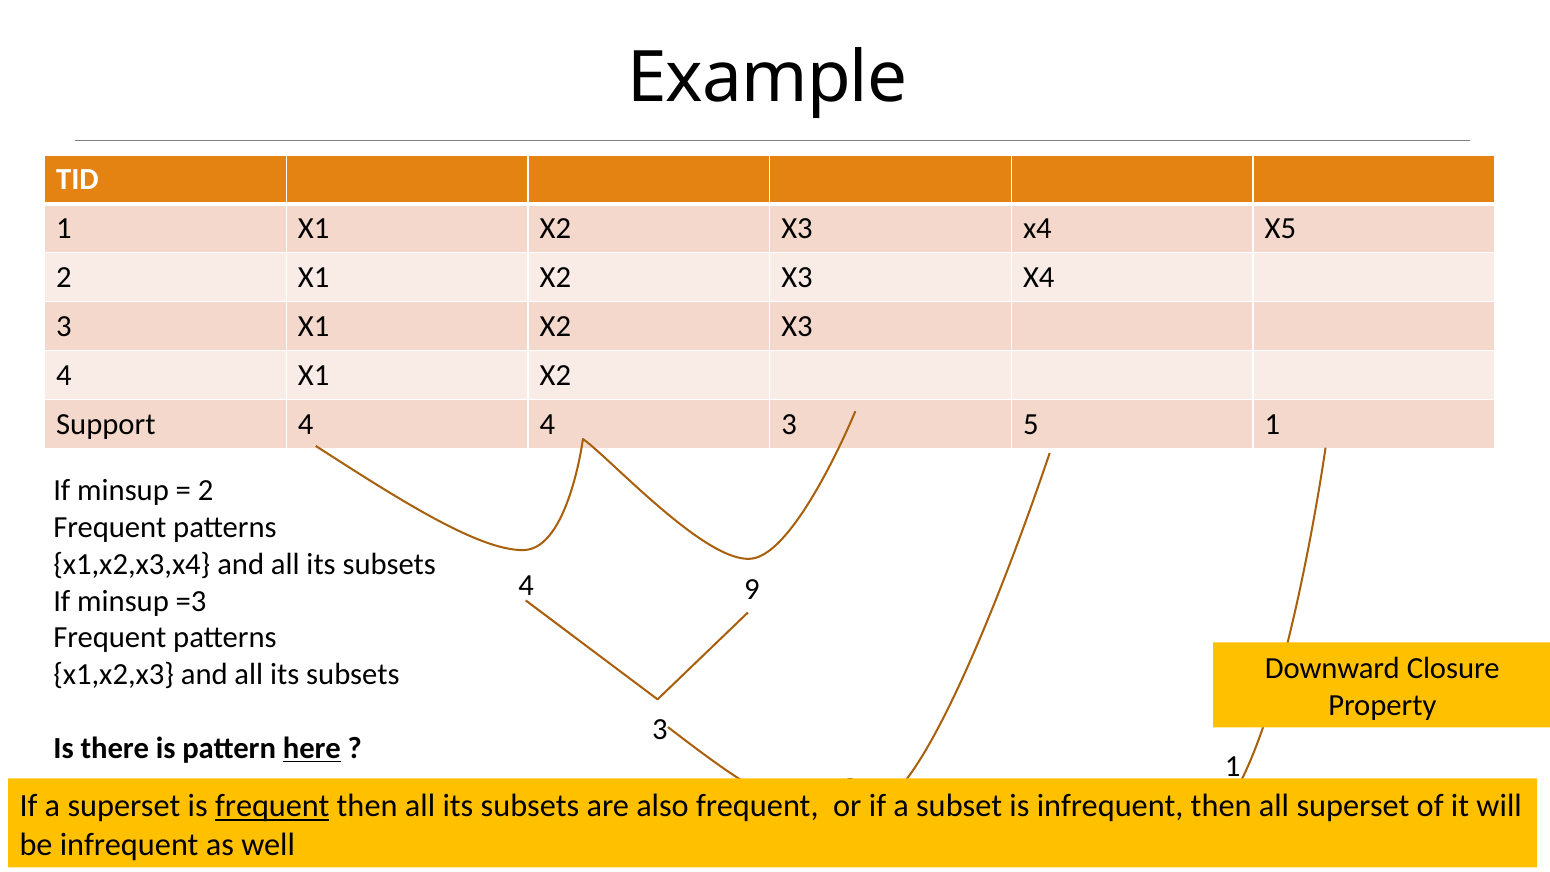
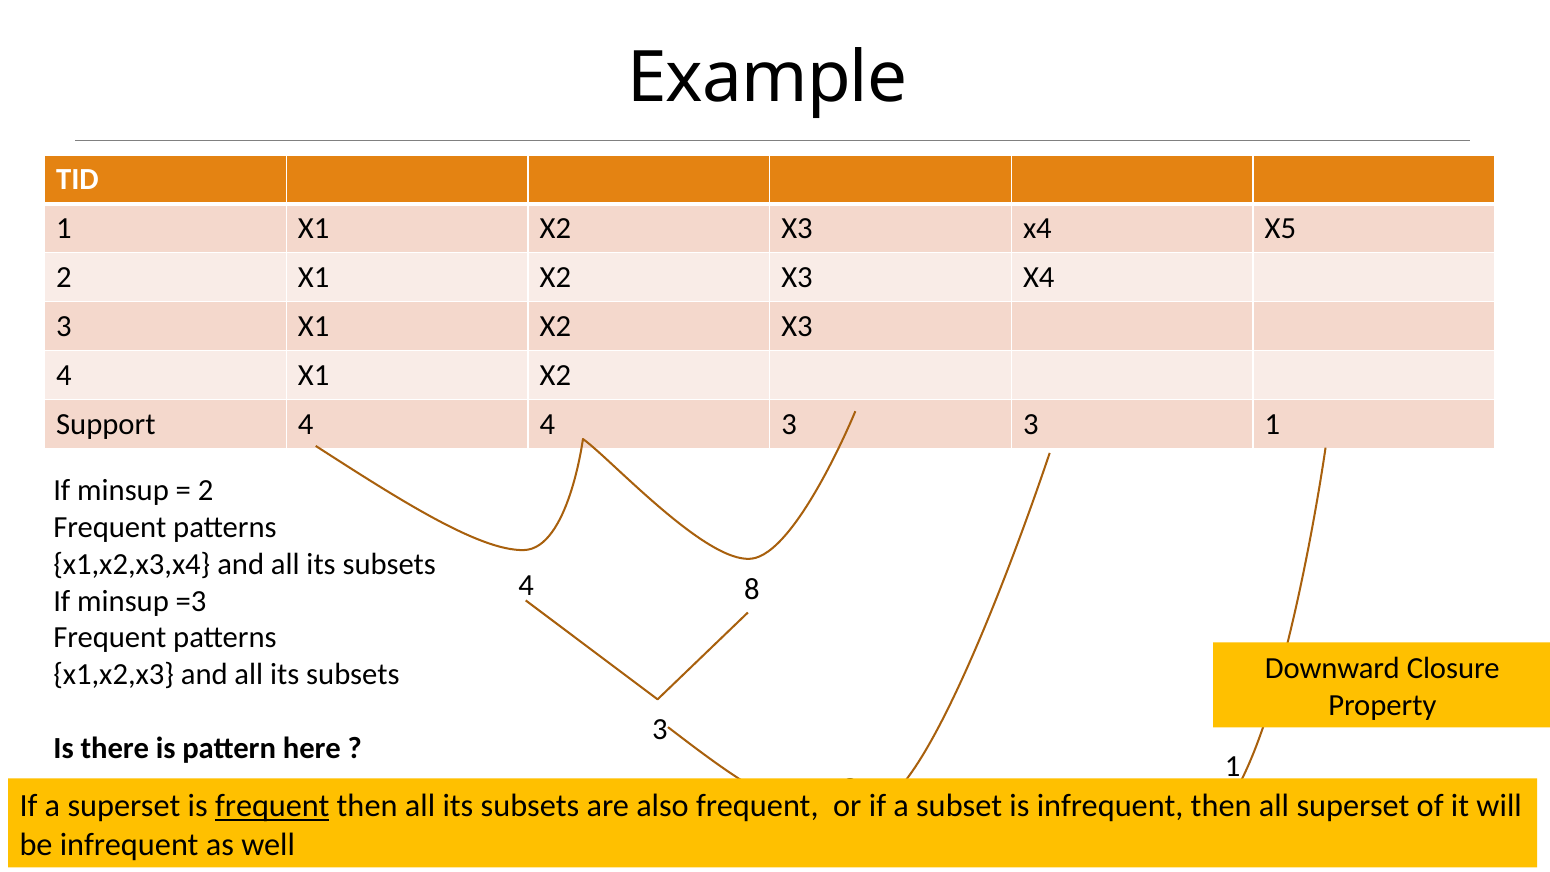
3 5: 5 -> 3 (1031, 424)
9: 9 -> 8 (752, 589)
here underline: present -> none (312, 748)
